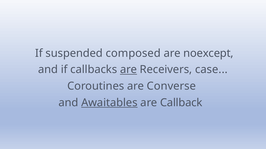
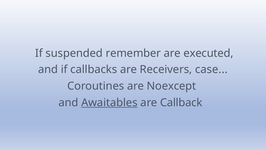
composed: composed -> remember (133, 53)
noexcept: noexcept -> executed (208, 53)
are underline: present -> none (129, 70)
Converse: Converse -> Noexcept (171, 86)
